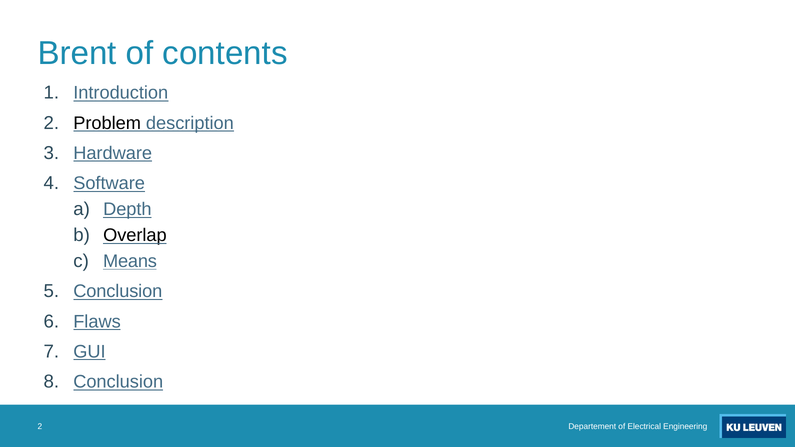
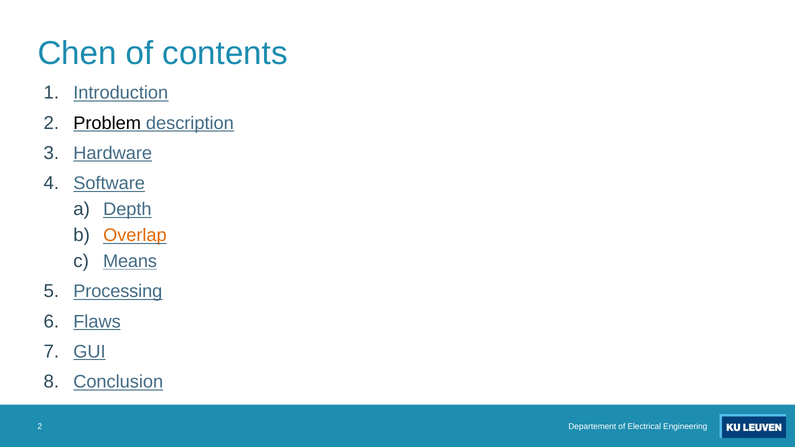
Brent: Brent -> Chen (77, 53)
Overlap colour: black -> orange (135, 235)
Conclusion: Conclusion -> Processing (118, 292)
